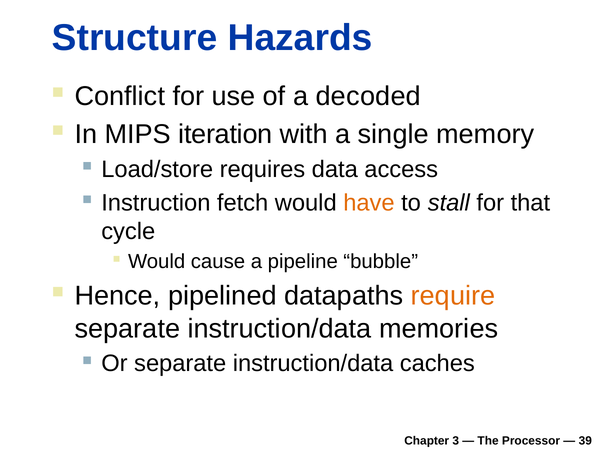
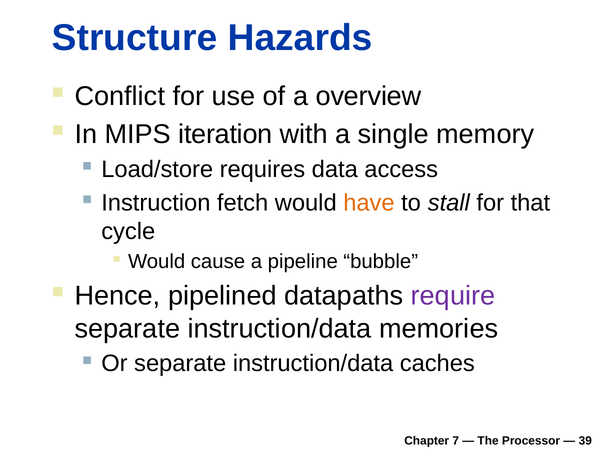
decoded: decoded -> overview (368, 96)
require colour: orange -> purple (453, 296)
3: 3 -> 7 (456, 440)
